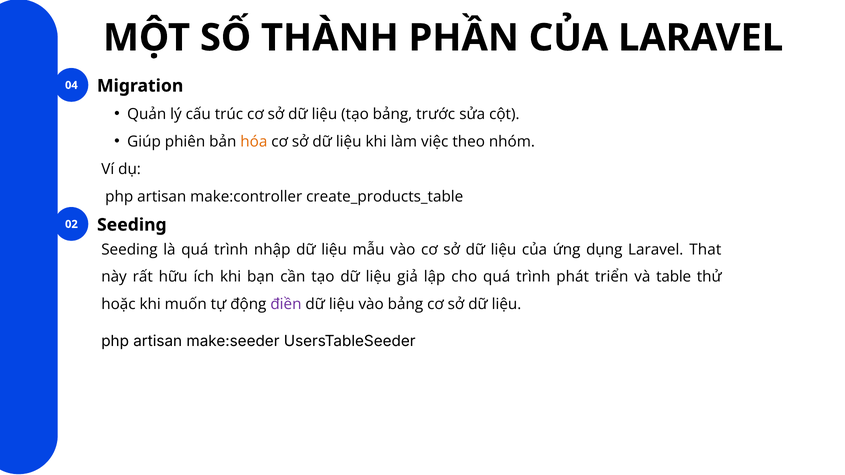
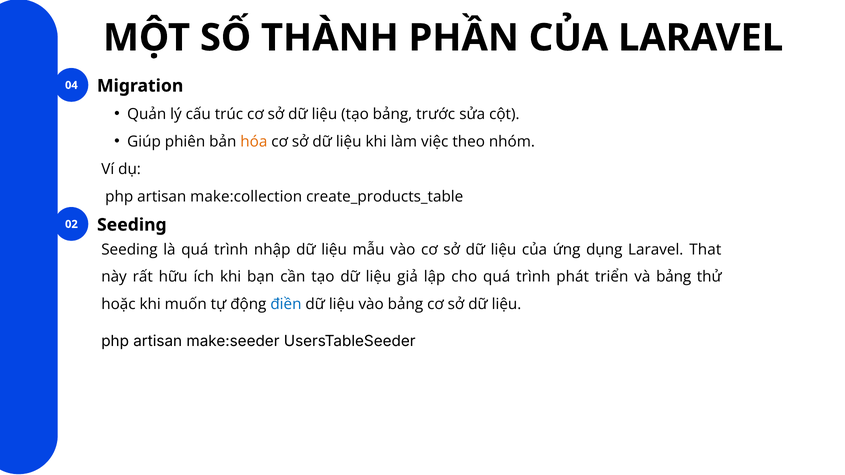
make:controller: make:controller -> make:collection (246, 197)
và table: table -> bảng (674, 277)
điền colour: purple -> blue (286, 305)
